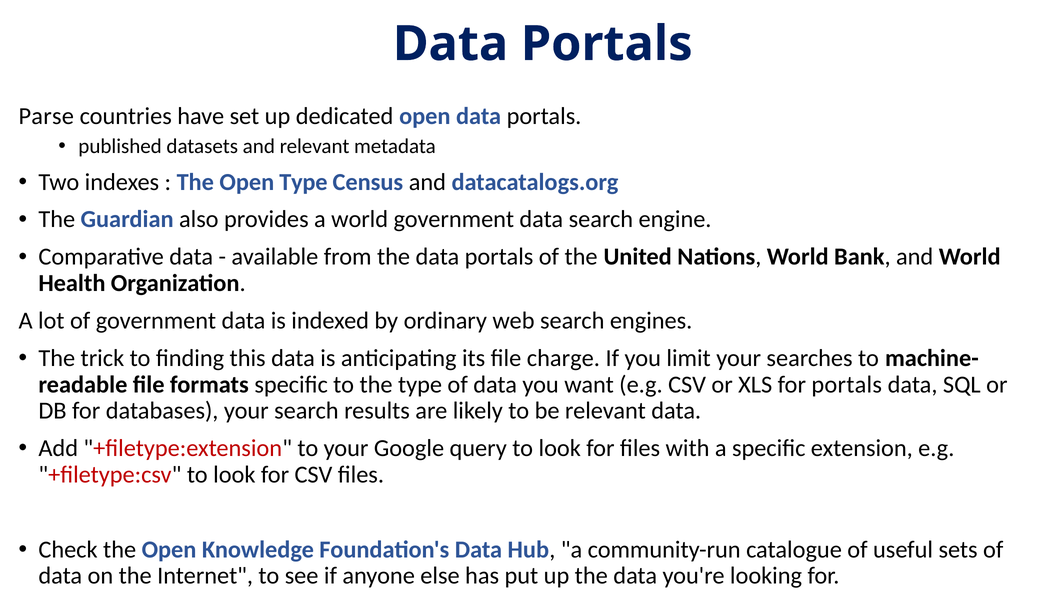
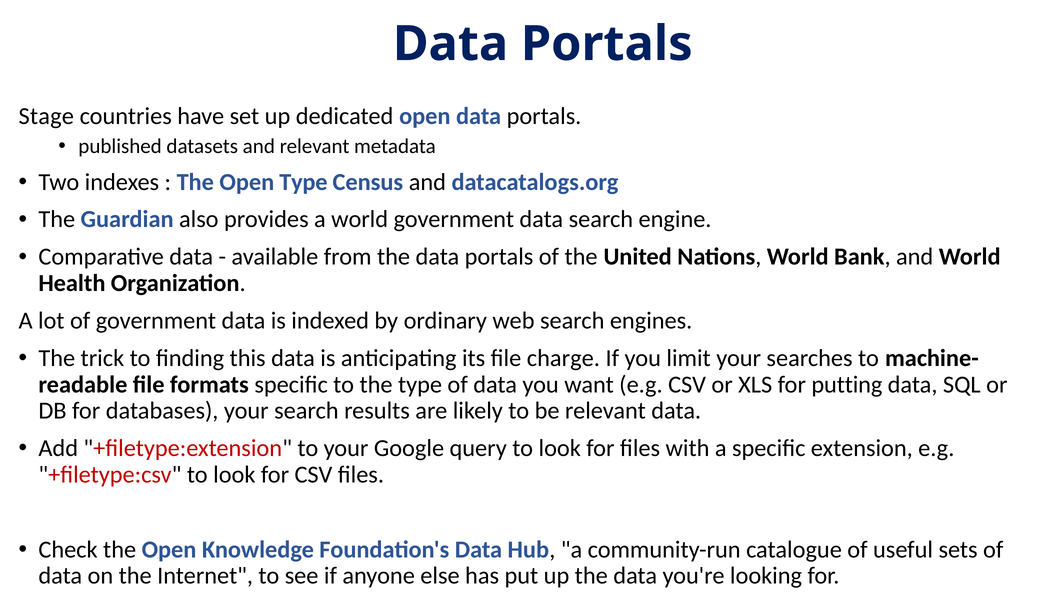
Parse: Parse -> Stage (46, 116)
for portals: portals -> putting (847, 384)
